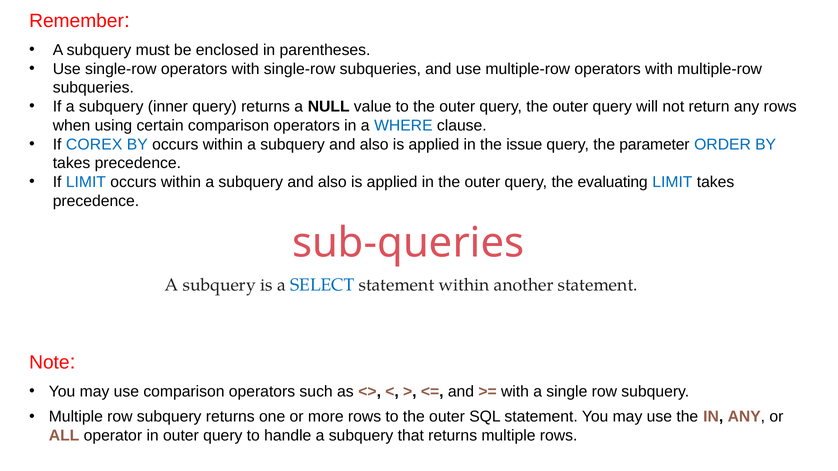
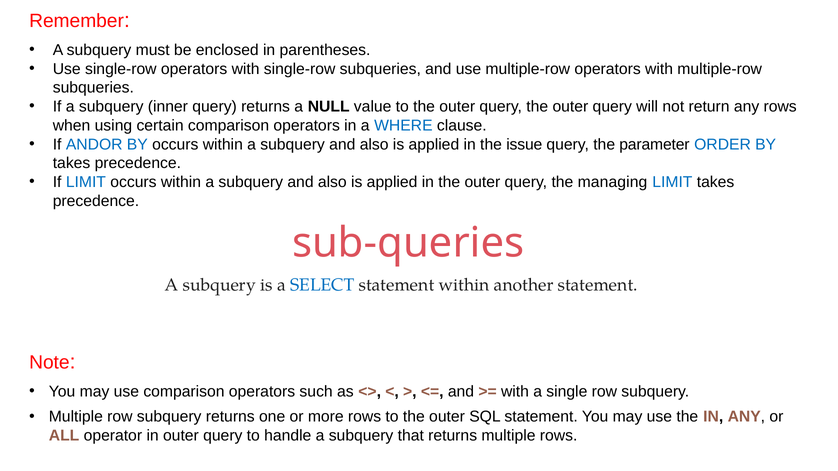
COREX: COREX -> ANDOR (94, 144)
evaluating: evaluating -> managing (612, 182)
